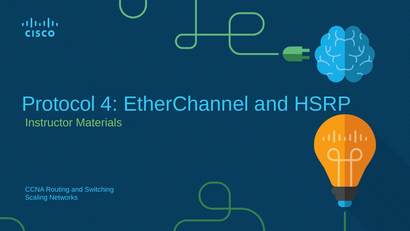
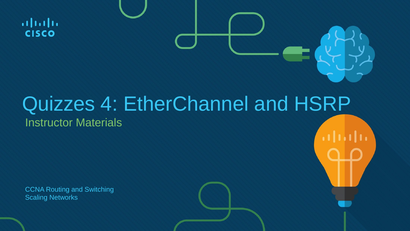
Protocol: Protocol -> Quizzes (59, 104)
